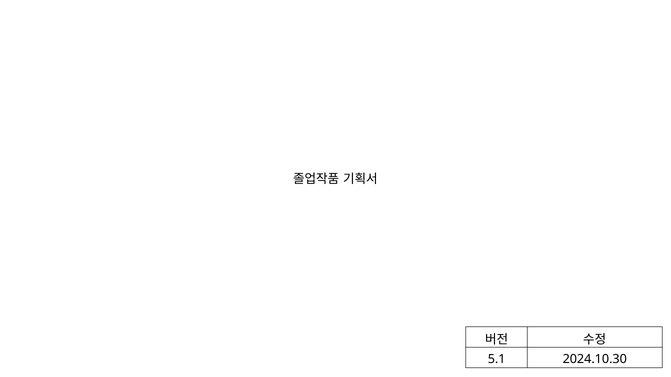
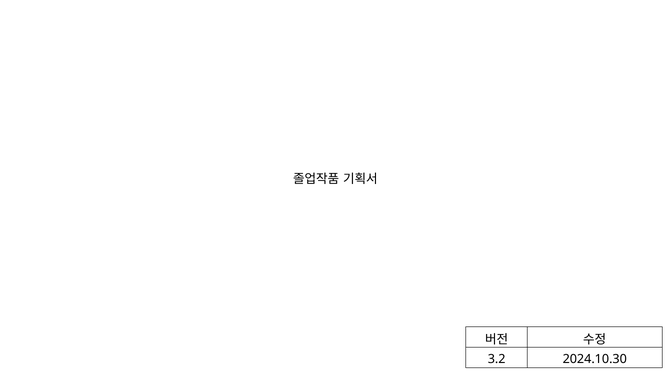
5.1: 5.1 -> 3.2 (497, 359)
